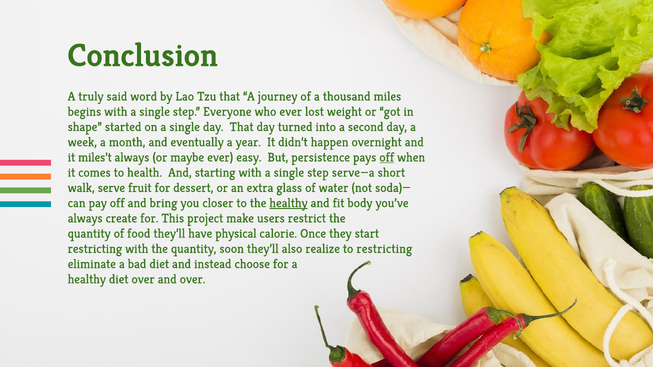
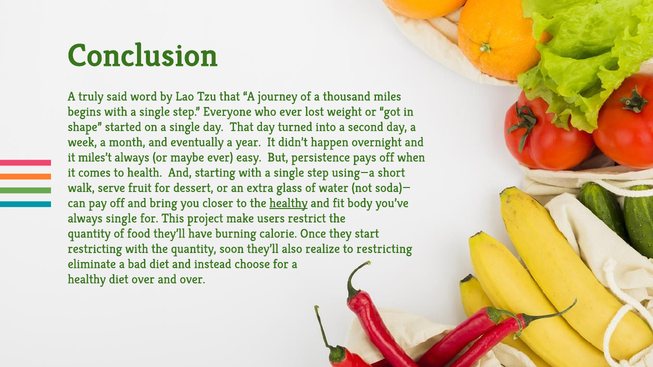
off underline: present -> none (387, 157)
serve—a: serve—a -> using—a (353, 173)
always create: create -> single (121, 218)
physical: physical -> burning (236, 234)
